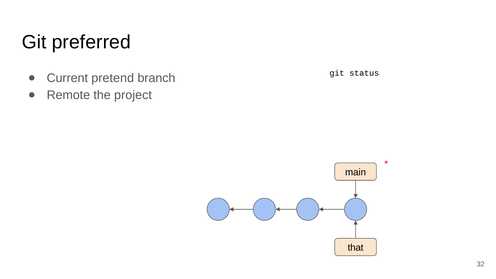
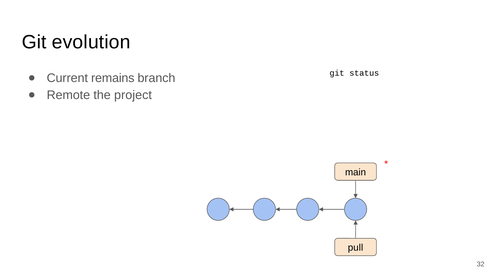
preferred: preferred -> evolution (91, 42)
pretend: pretend -> remains (113, 78)
that: that -> pull (356, 248)
